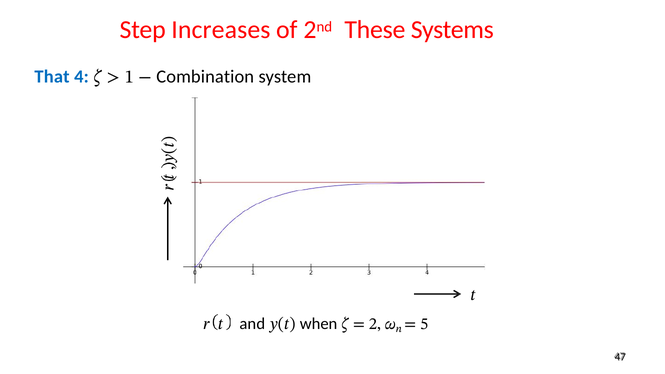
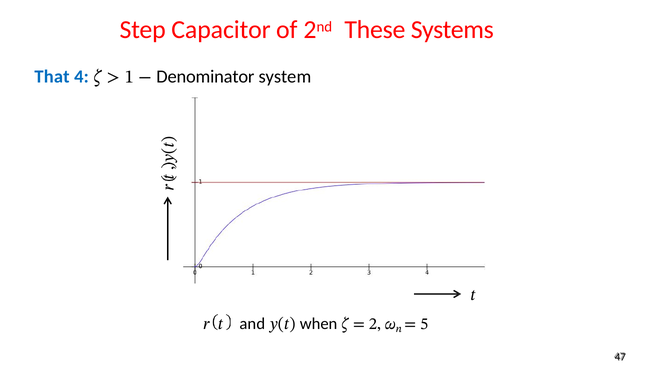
Increases: Increases -> Capacitor (221, 30)
Combination: Combination -> Denominator (205, 77)
